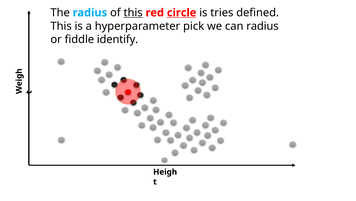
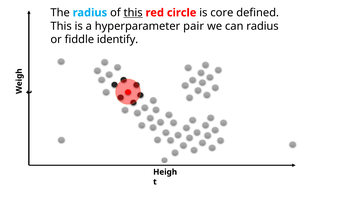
circle underline: present -> none (182, 13)
tries: tries -> core (222, 13)
pick: pick -> pair (194, 26)
